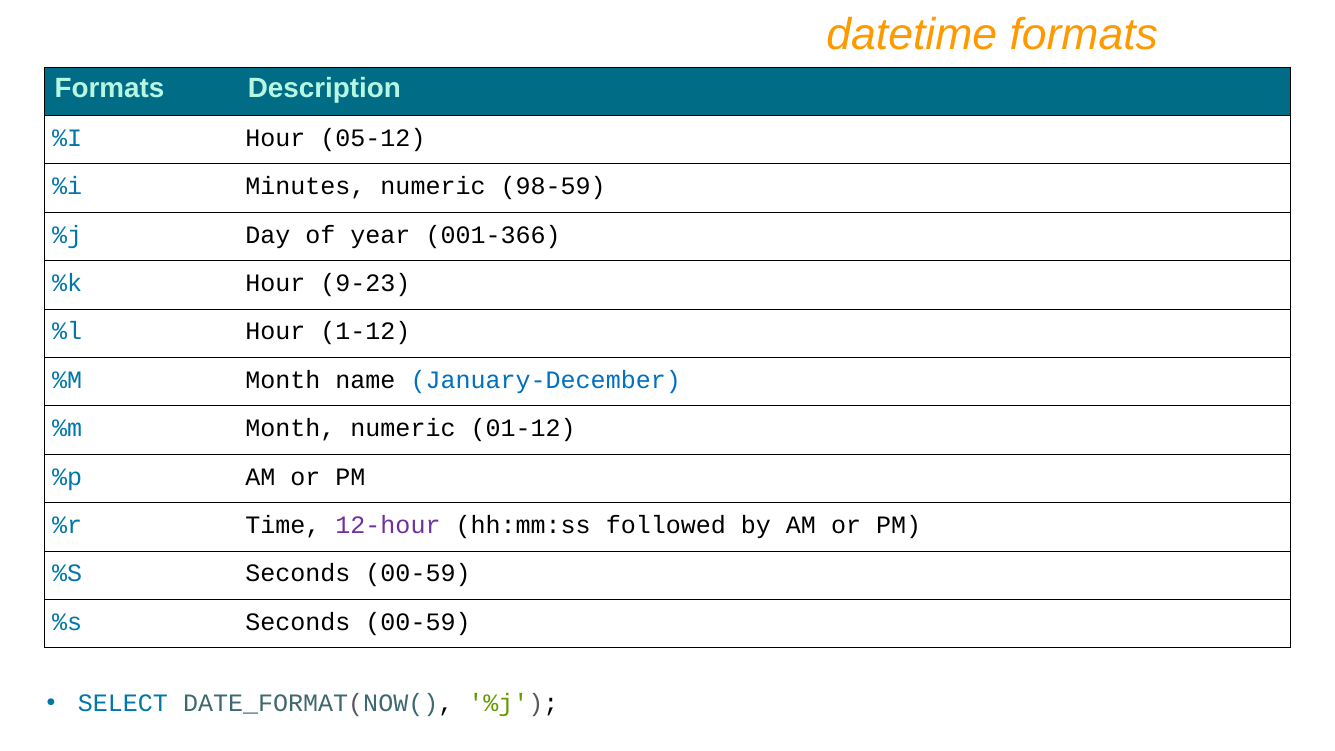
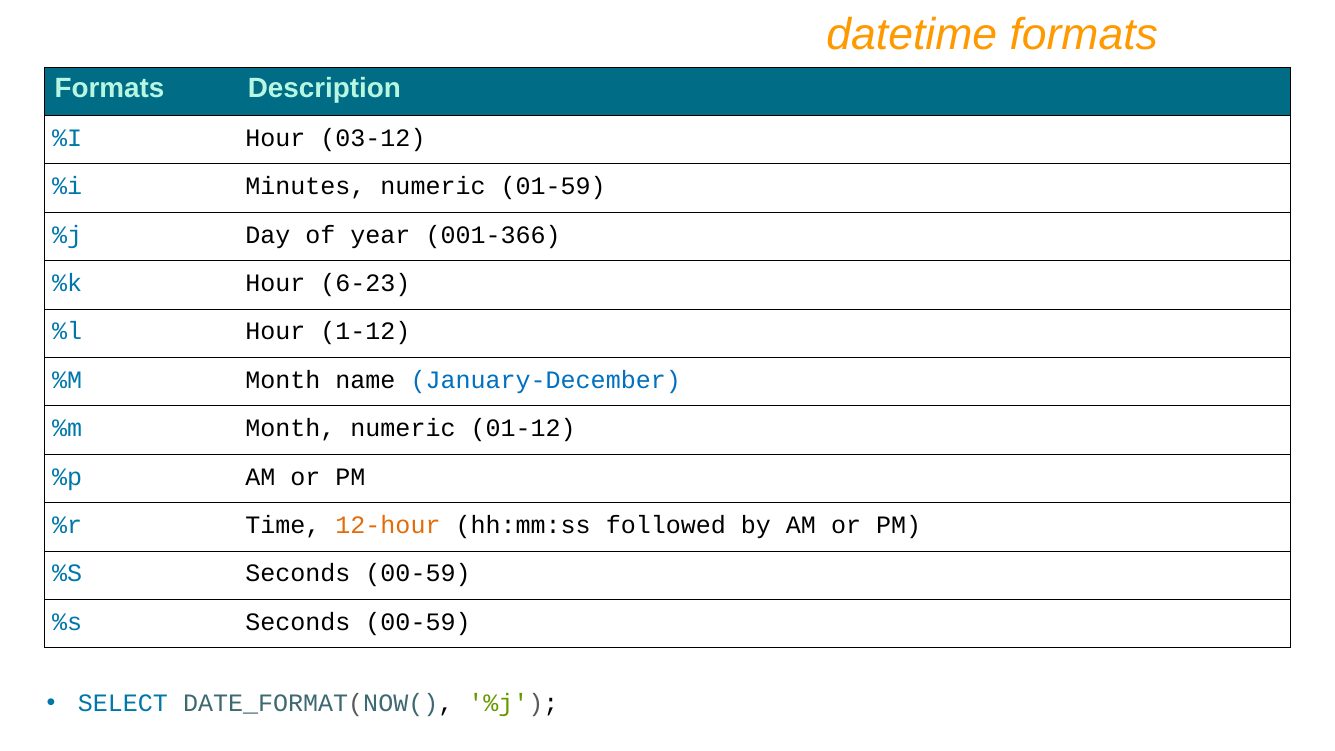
05-12: 05-12 -> 03-12 (373, 138)
98-59: 98-59 -> 01-59 (553, 186)
9-23: 9-23 -> 6-23 (365, 283)
12-hour colour: purple -> orange (388, 525)
